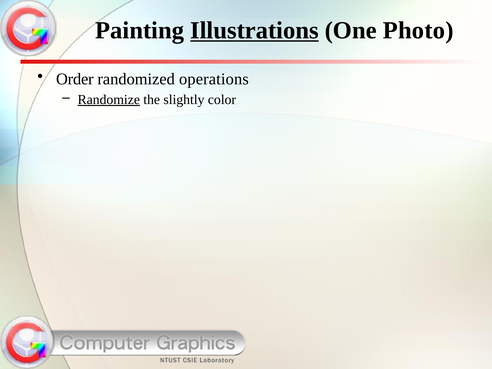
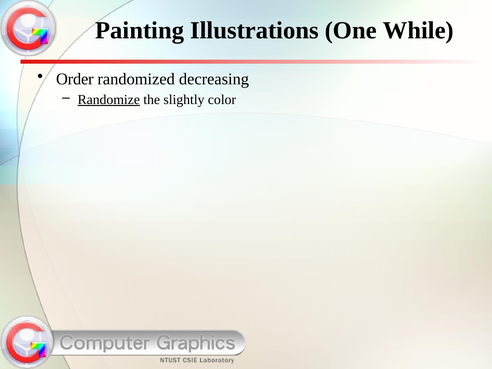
Illustrations underline: present -> none (254, 30)
Photo: Photo -> While (418, 30)
operations: operations -> decreasing (214, 79)
